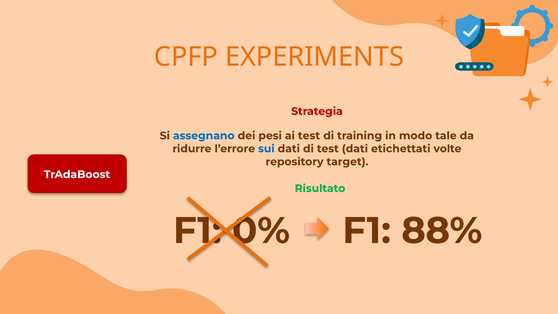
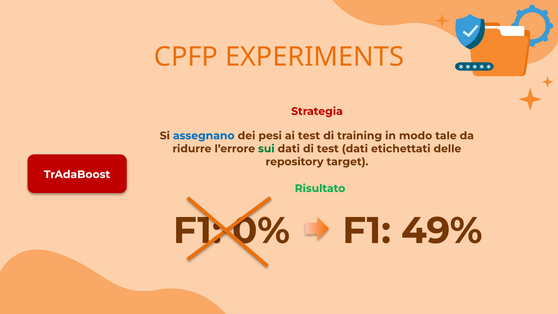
sui colour: blue -> green (266, 149)
volte: volte -> delle (447, 149)
88%: 88% -> 49% (442, 231)
